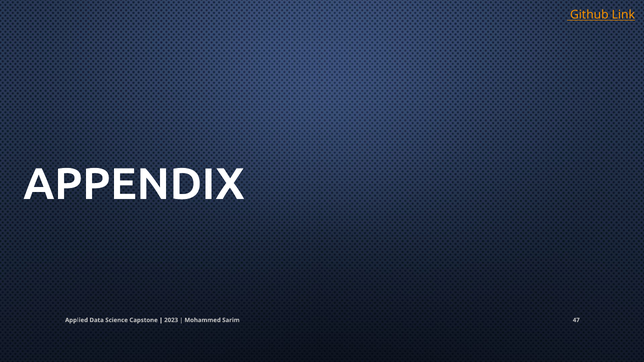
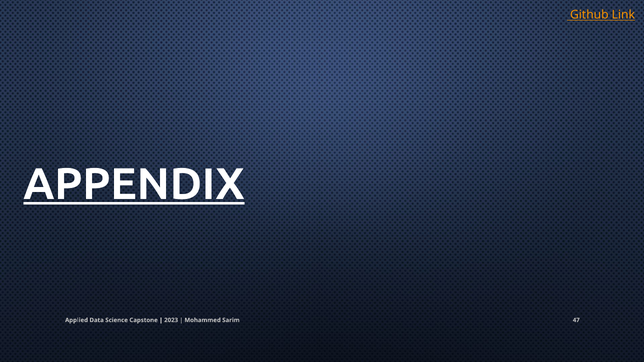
APPENDIX underline: none -> present (134, 184)
